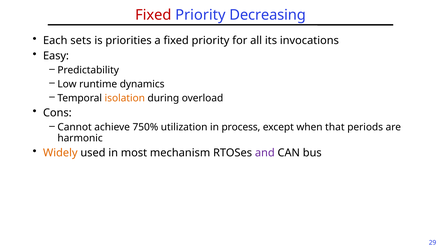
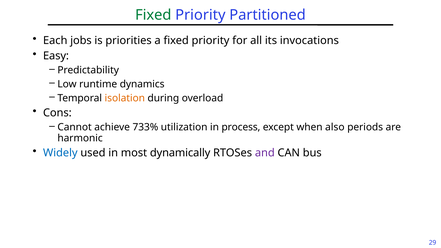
Fixed colour: red -> green (153, 15)
Decreasing: Decreasing -> Partitioned (268, 15)
sets: sets -> jobs (81, 41)
750%: 750% -> 733% (145, 127)
that: that -> also (335, 127)
Widely colour: orange -> blue (60, 153)
mechanism: mechanism -> dynamically (180, 153)
